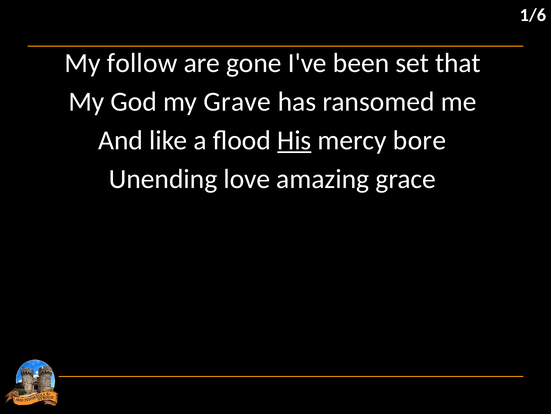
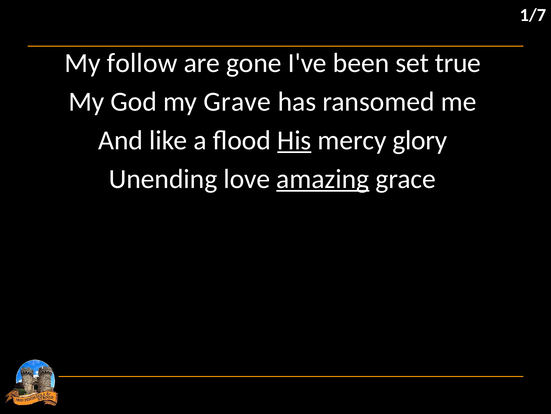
1/6: 1/6 -> 1/7 (533, 15)
that: that -> true (458, 63)
bore: bore -> glory (420, 140)
amazing underline: none -> present (323, 179)
